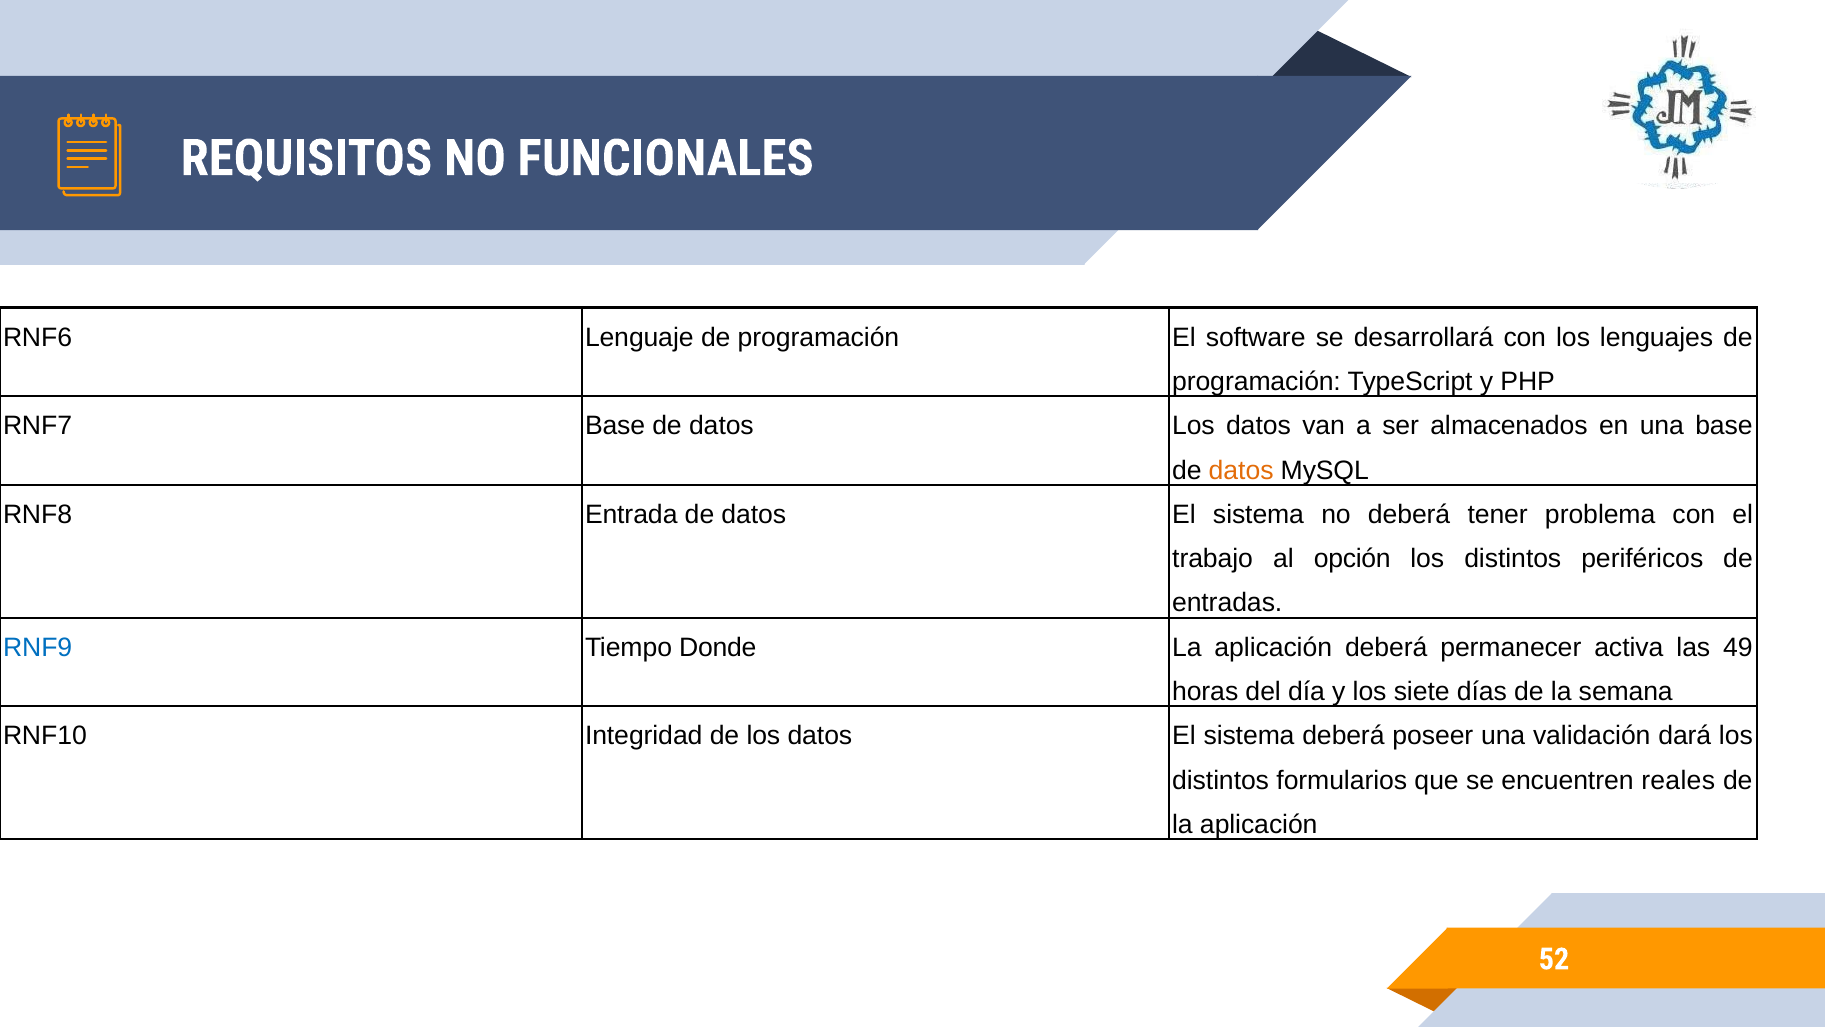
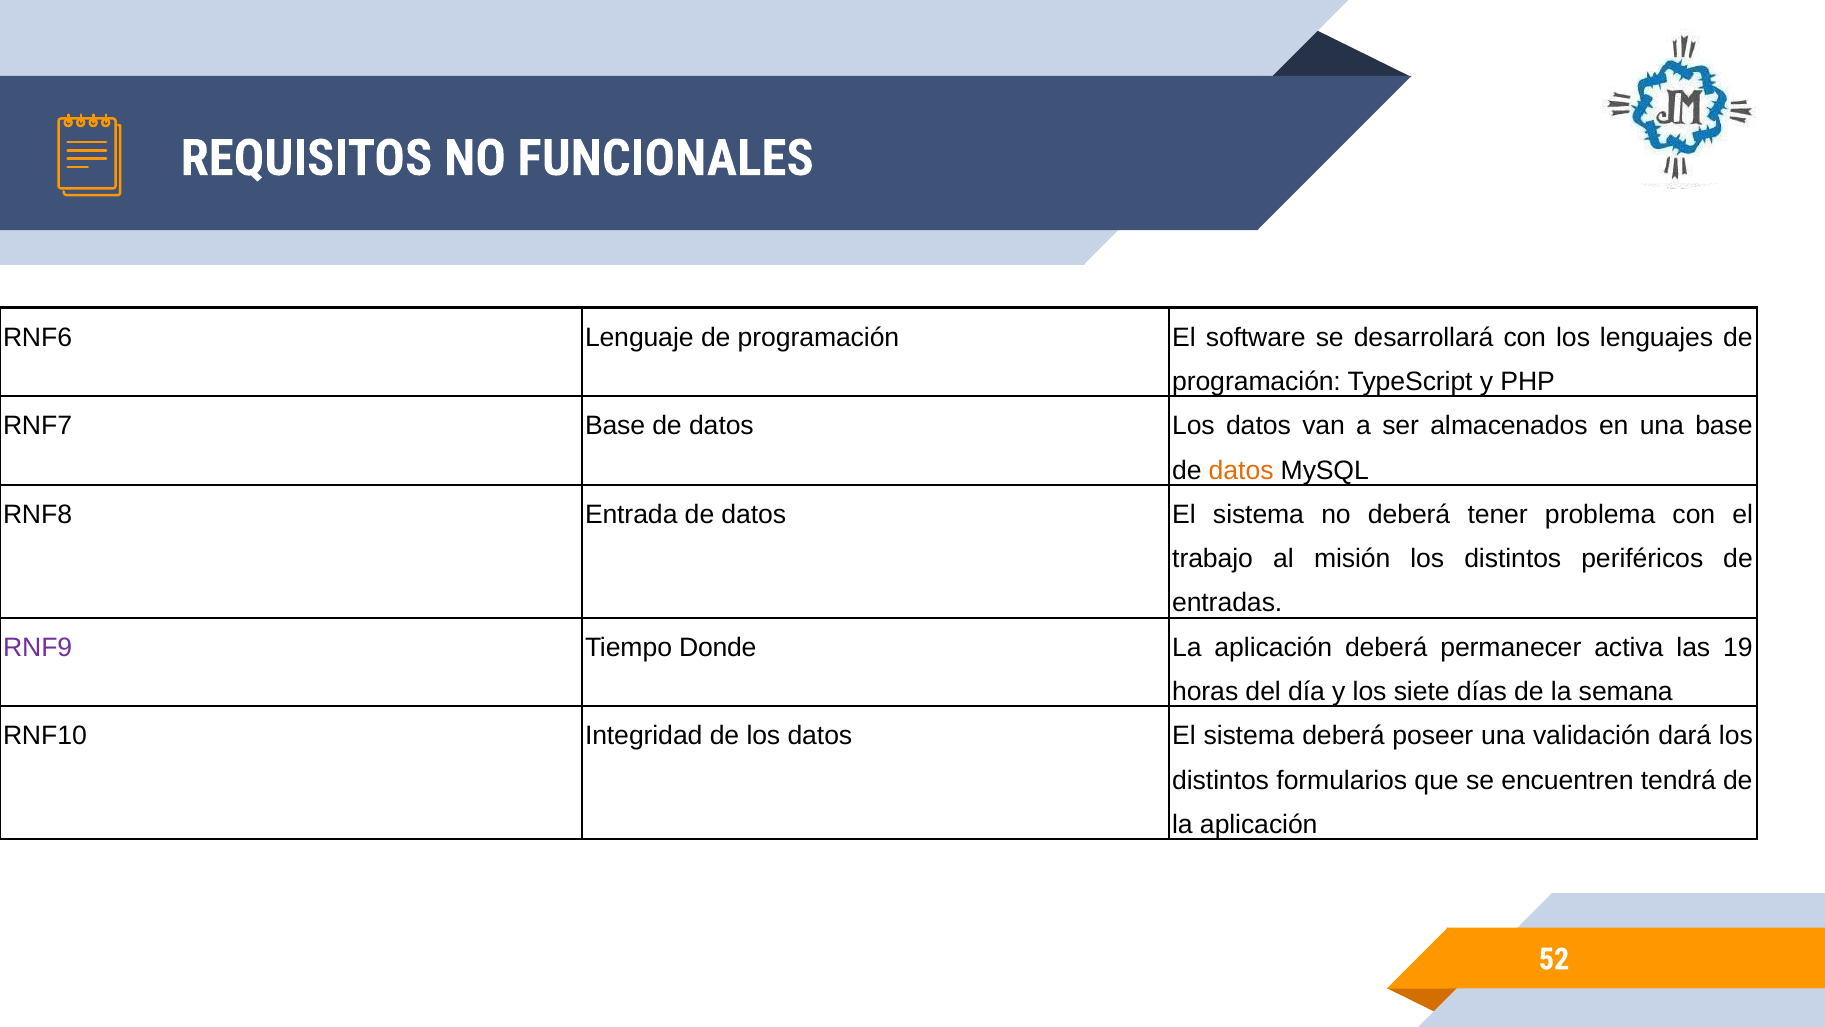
opción: opción -> misión (1352, 559)
RNF9 colour: blue -> purple (38, 647)
49: 49 -> 19 (1738, 647)
reales: reales -> tendrá (1678, 780)
